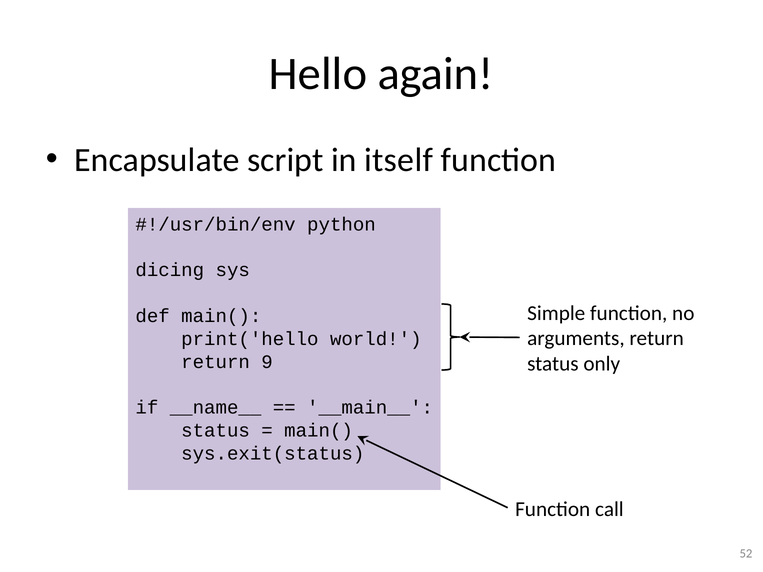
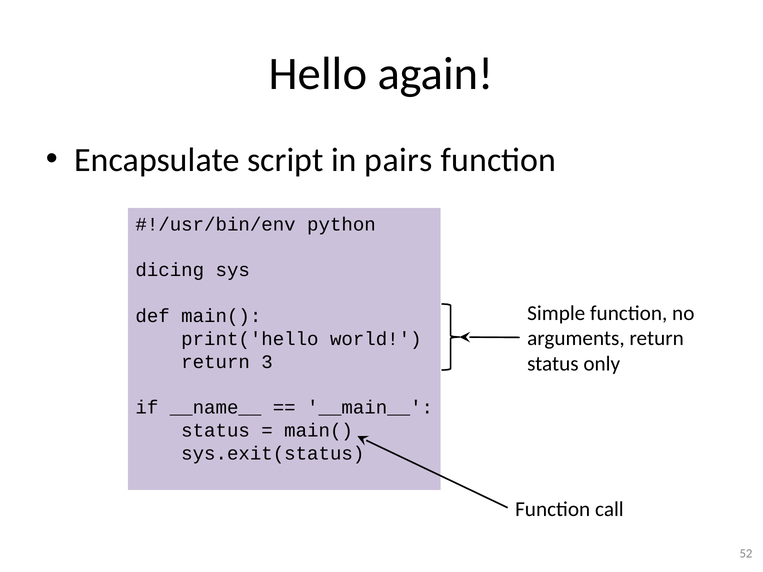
itself: itself -> pairs (399, 160)
9: 9 -> 3 (267, 362)
